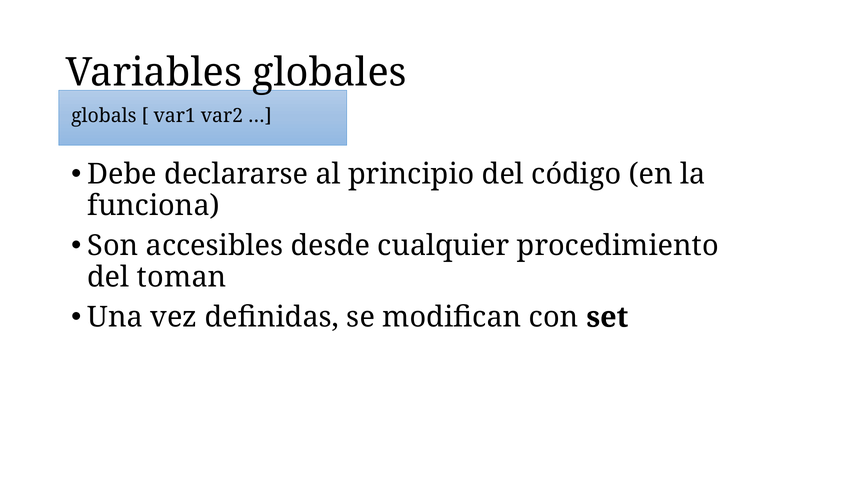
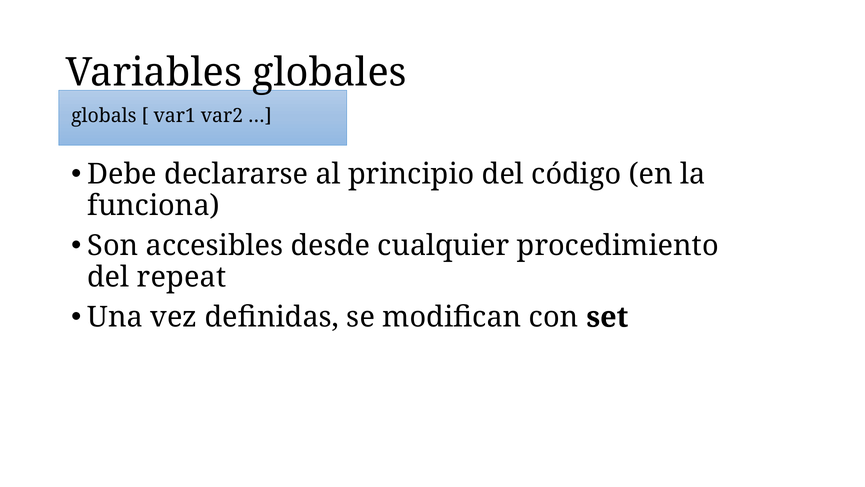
toman: toman -> repeat (182, 277)
